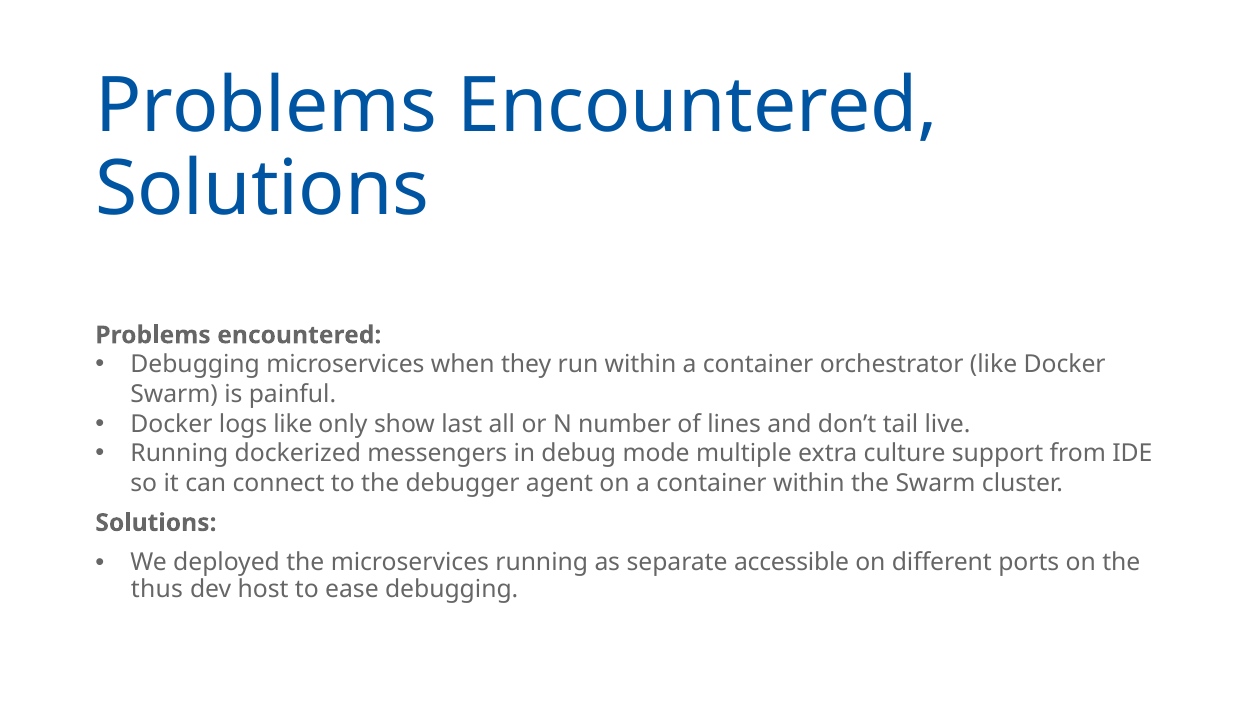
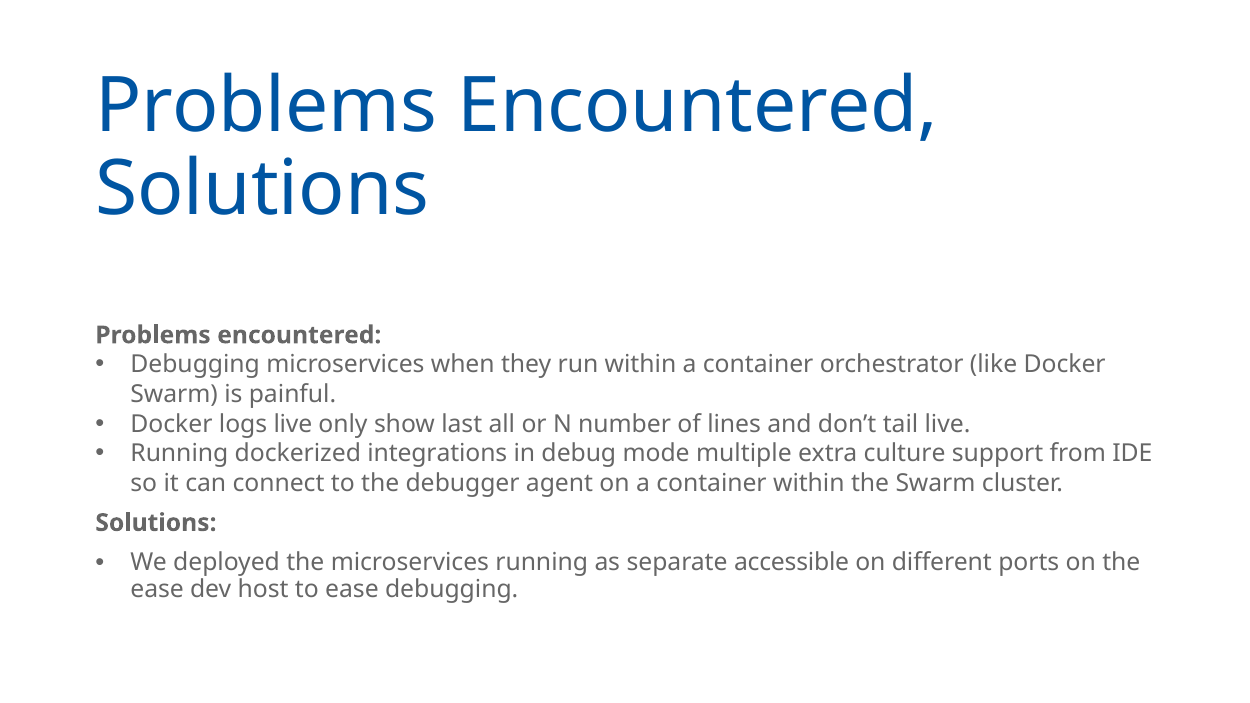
logs like: like -> live (293, 424)
messengers: messengers -> integrations (437, 454)
thus: thus -> ease (157, 589)
